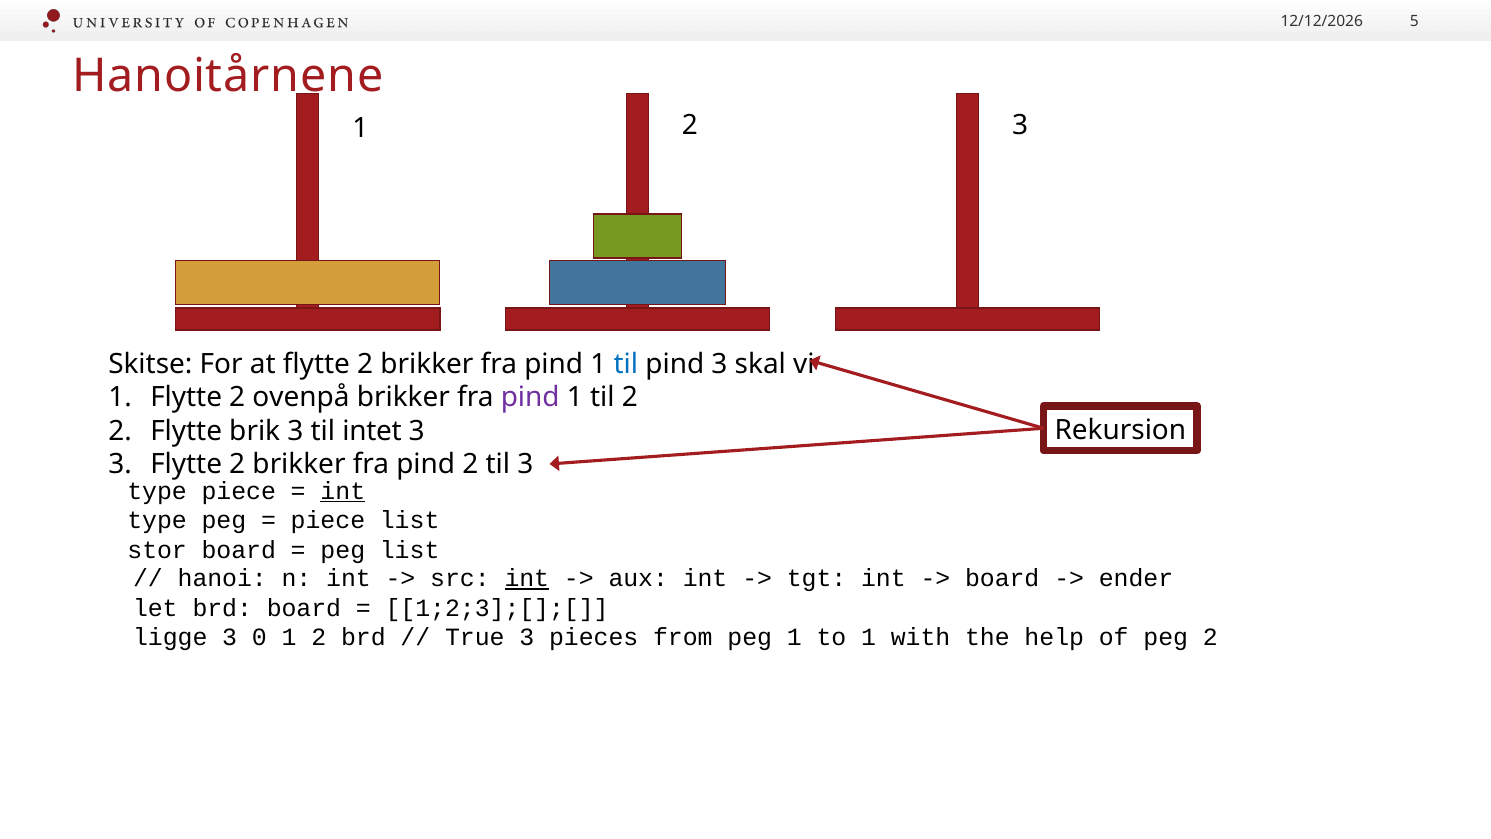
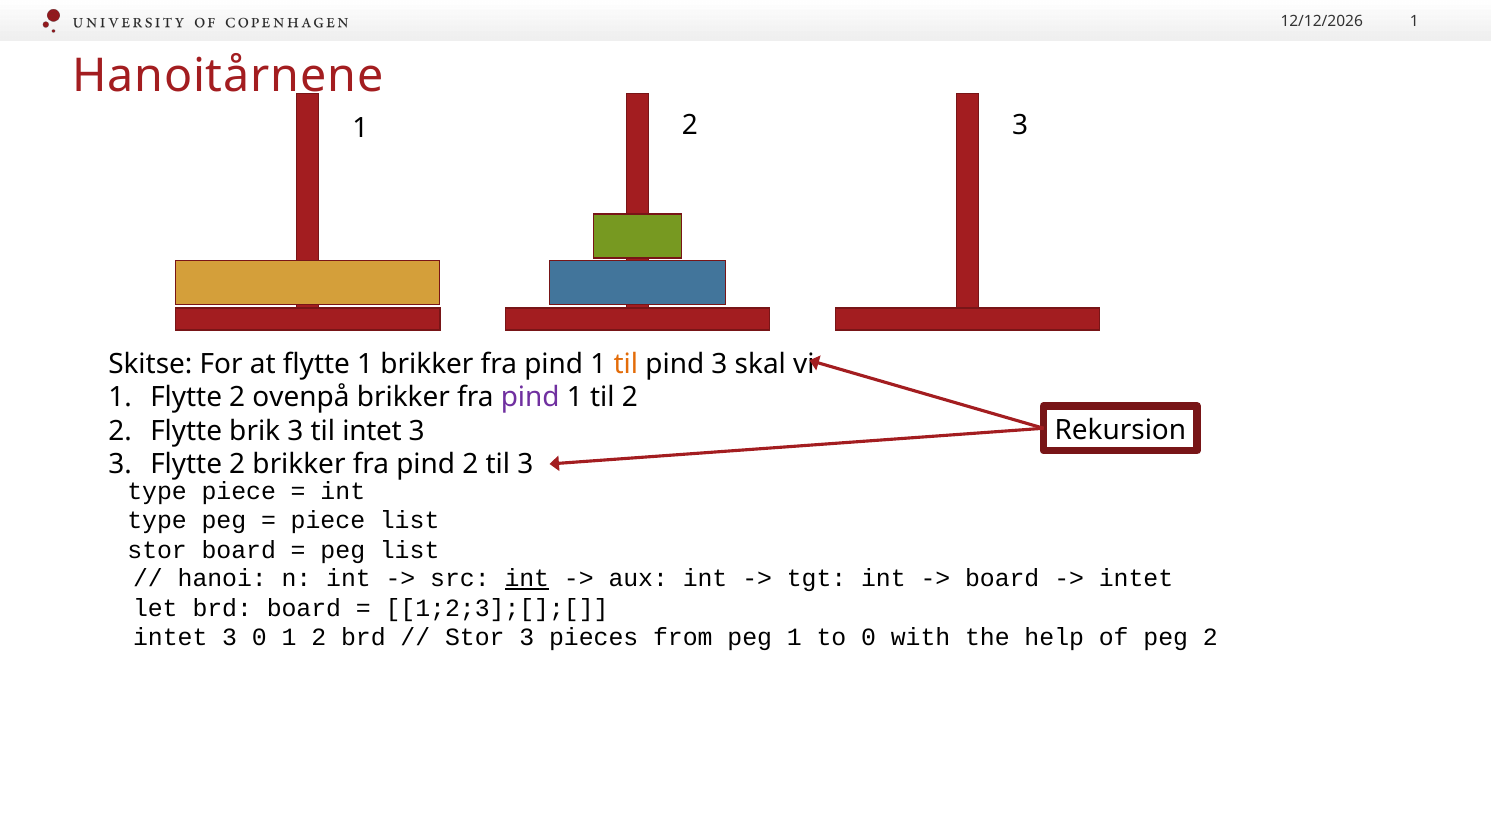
5: 5 -> 1 (1414, 21)
at flytte 2: 2 -> 1 (365, 364)
til colour: blue -> orange (626, 364)
int underline: present -> none (343, 491)
ender: ender -> intet (1136, 578)
ligge: ligge -> intet (170, 637)
True: True -> Stor (475, 637)
to 1: 1 -> 0 (868, 637)
